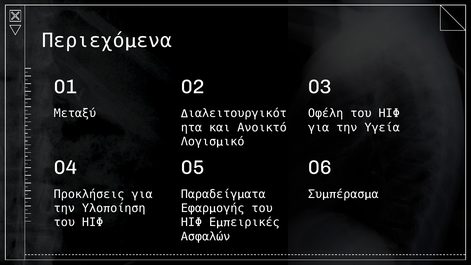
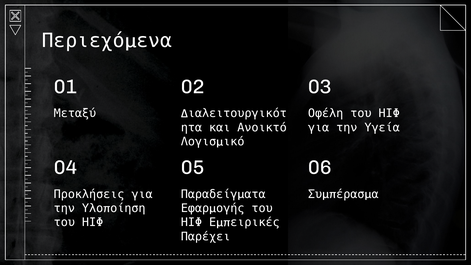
Ασφαλών: Ασφαλών -> Παρέχει (206, 236)
